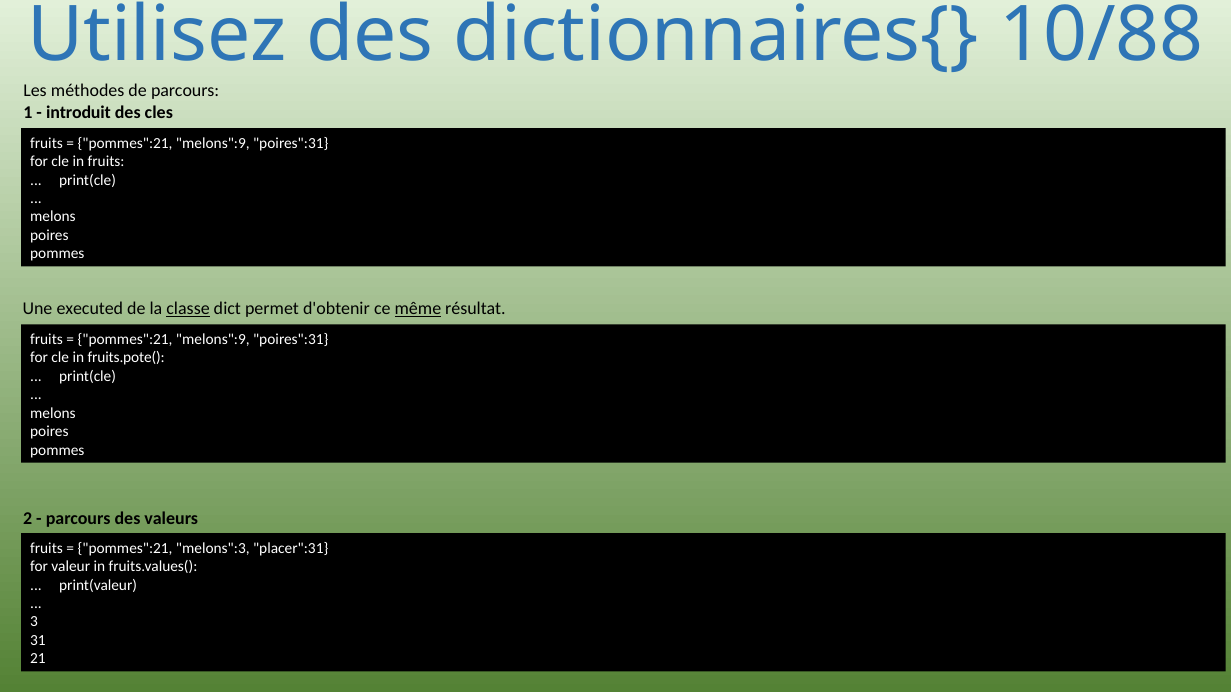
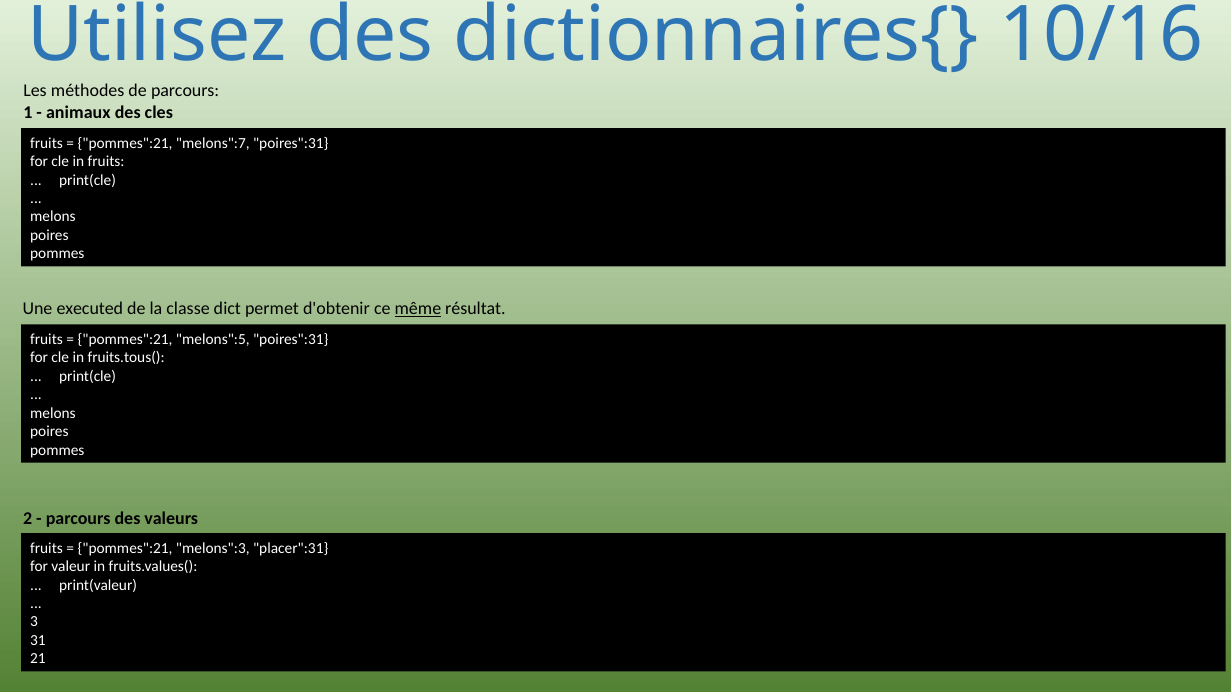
10/88: 10/88 -> 10/16 (1101, 35)
introduit: introduit -> animaux (78, 113)
melons":9: melons":9 -> melons":7 (213, 143)
classe underline: present -> none (188, 309)
melons":9: melons":9 -> melons":5 (213, 339)
fruits.pote(: fruits.pote( -> fruits.tous( (126, 358)
